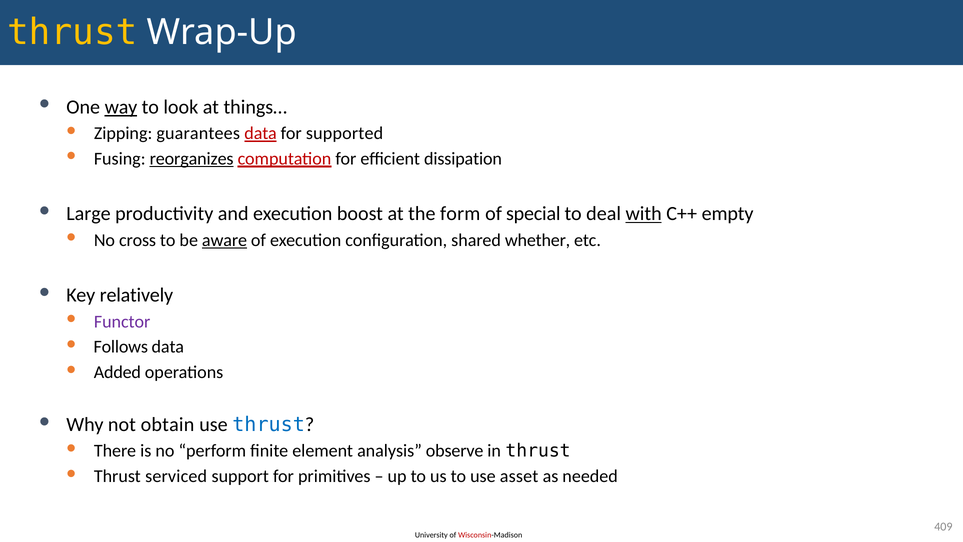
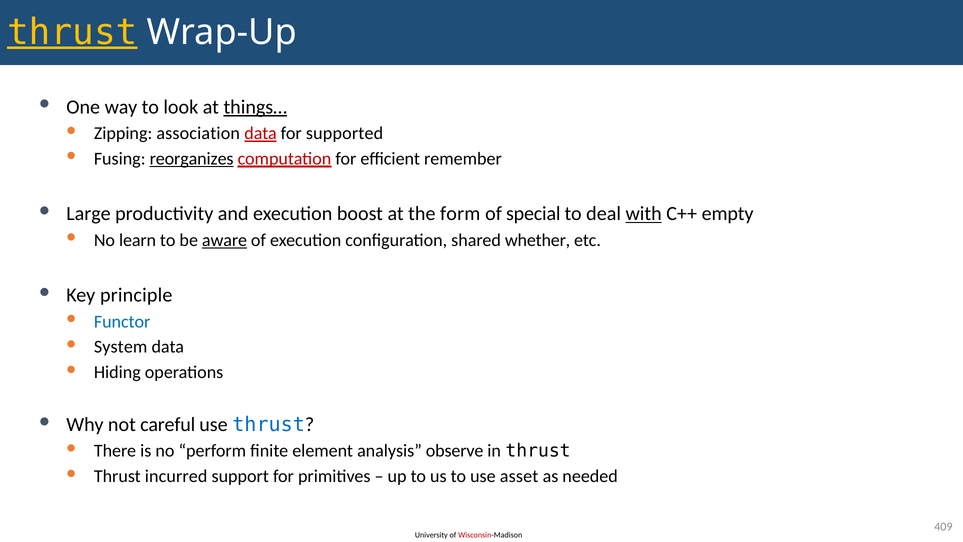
thrust underline: none -> present (72, 32)
way underline: present -> none (121, 107)
things… underline: none -> present (255, 107)
guarantees: guarantees -> association (198, 133)
dissipation: dissipation -> remember (463, 159)
cross: cross -> learn (138, 240)
relatively: relatively -> principle (136, 295)
Functor colour: purple -> blue (122, 322)
Follows: Follows -> System (121, 347)
Added: Added -> Hiding (117, 372)
obtain: obtain -> careful (168, 424)
serviced: serviced -> incurred (176, 476)
